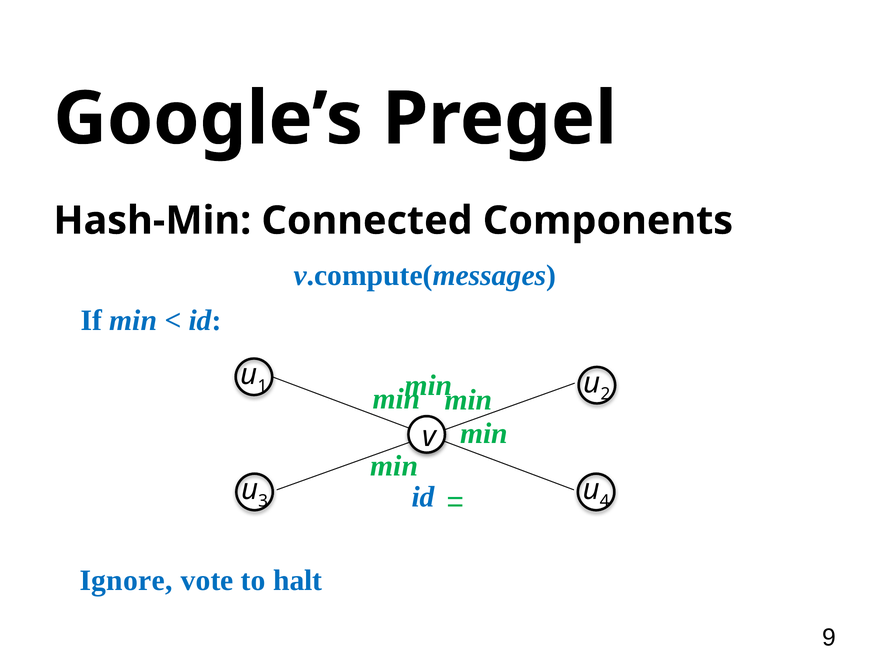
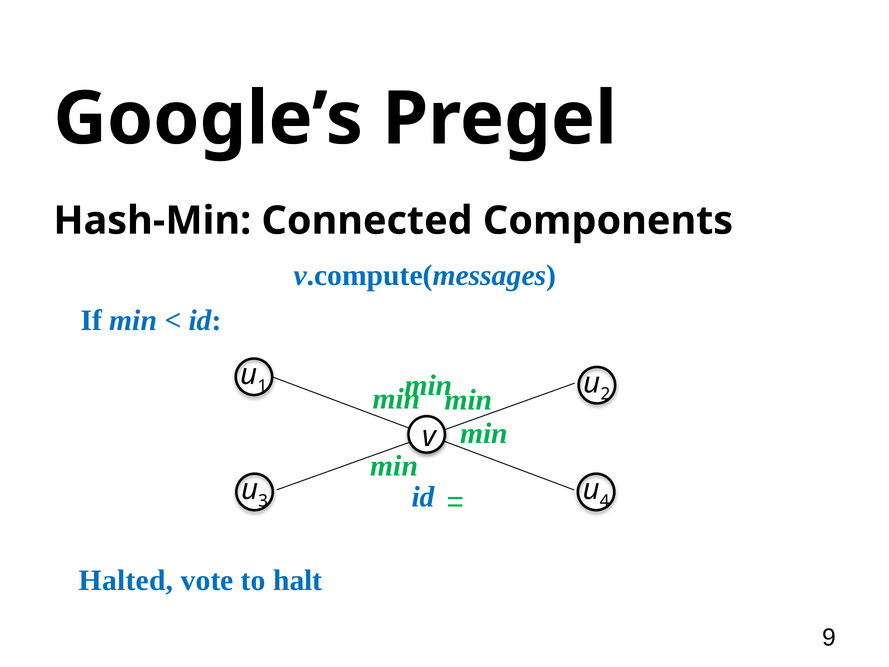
Ignore: Ignore -> Halted (126, 580)
